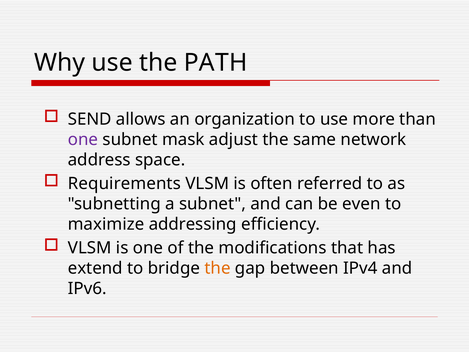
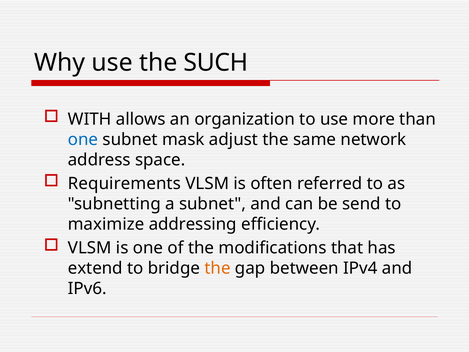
PATH: PATH -> SUCH (216, 63)
SEND: SEND -> WITH (90, 119)
one colour: purple -> blue (83, 140)
even: even -> send (361, 204)
